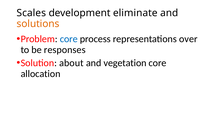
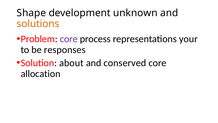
Scales: Scales -> Shape (31, 13)
eliminate: eliminate -> unknown (135, 13)
core colour: blue -> purple (69, 39)
over: over -> your (188, 39)
vegetation: vegetation -> conserved (125, 63)
